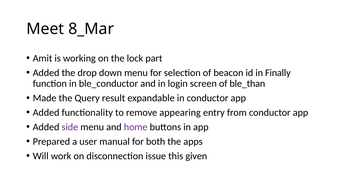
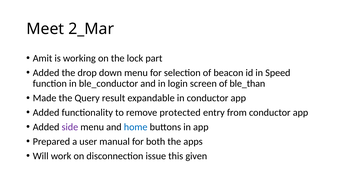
8_Mar: 8_Mar -> 2_Mar (91, 29)
Finally: Finally -> Speed (278, 73)
appearing: appearing -> protected (180, 113)
home colour: purple -> blue (136, 127)
